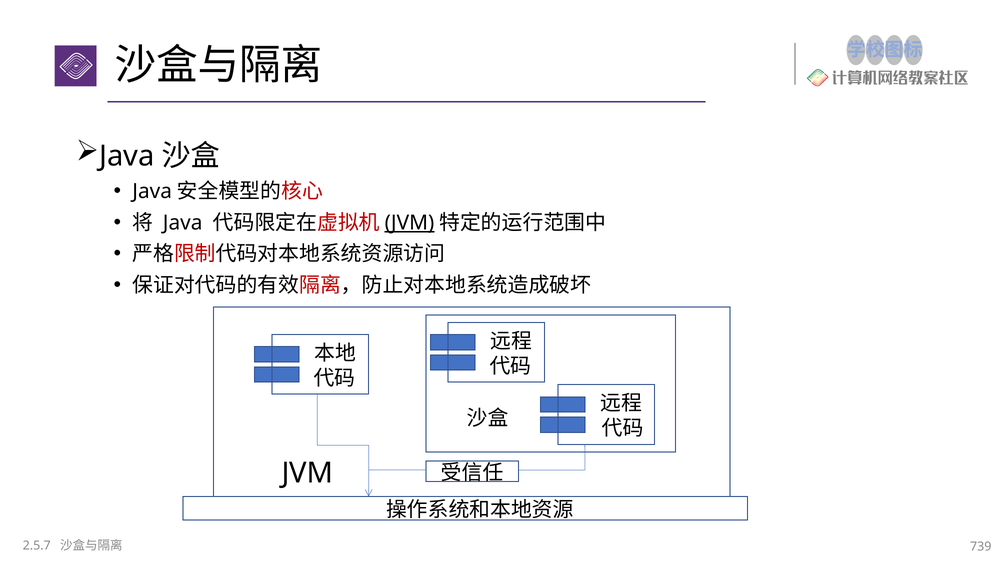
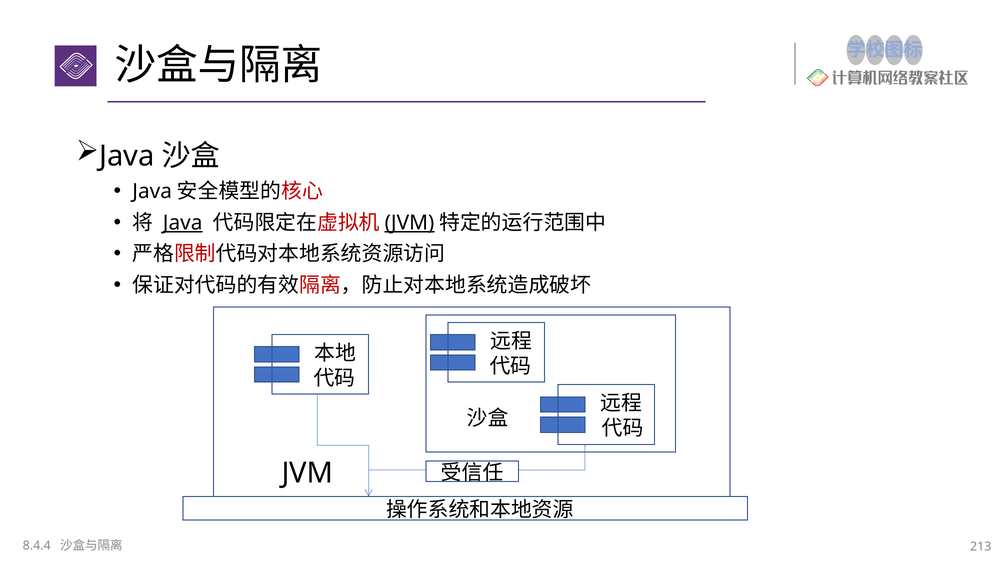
Java underline: none -> present (183, 223)
2.5.7: 2.5.7 -> 8.4.4 (37, 546)
739: 739 -> 213 (981, 547)
